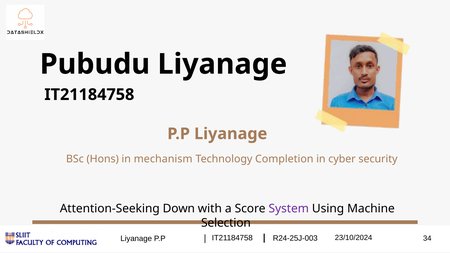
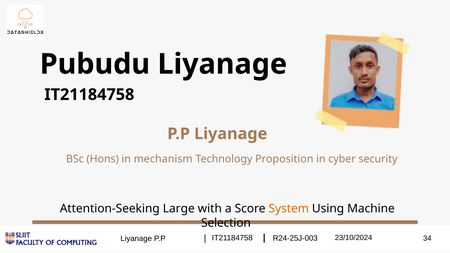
Completion: Completion -> Proposition (284, 159)
Down: Down -> Large (179, 209)
System colour: purple -> orange (289, 209)
